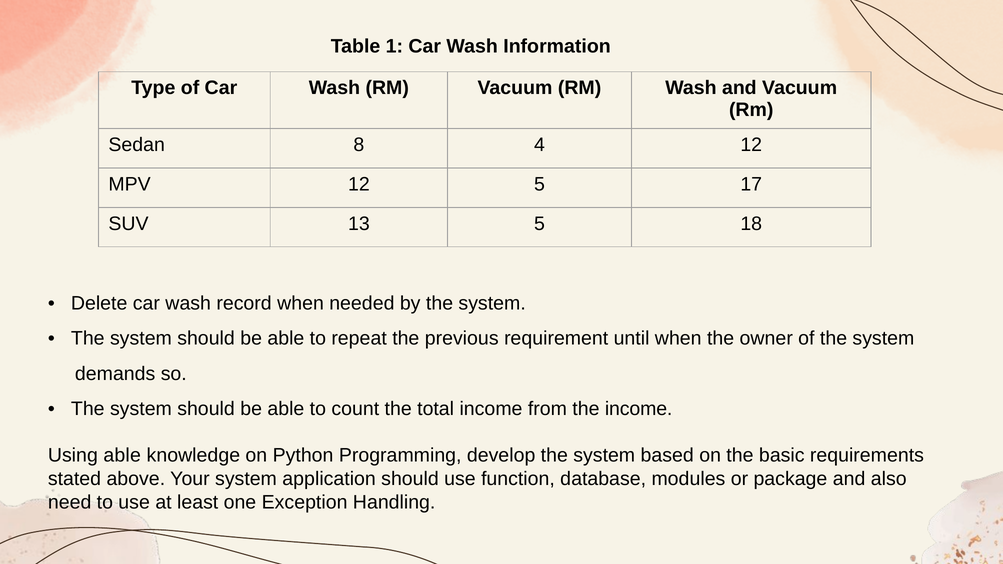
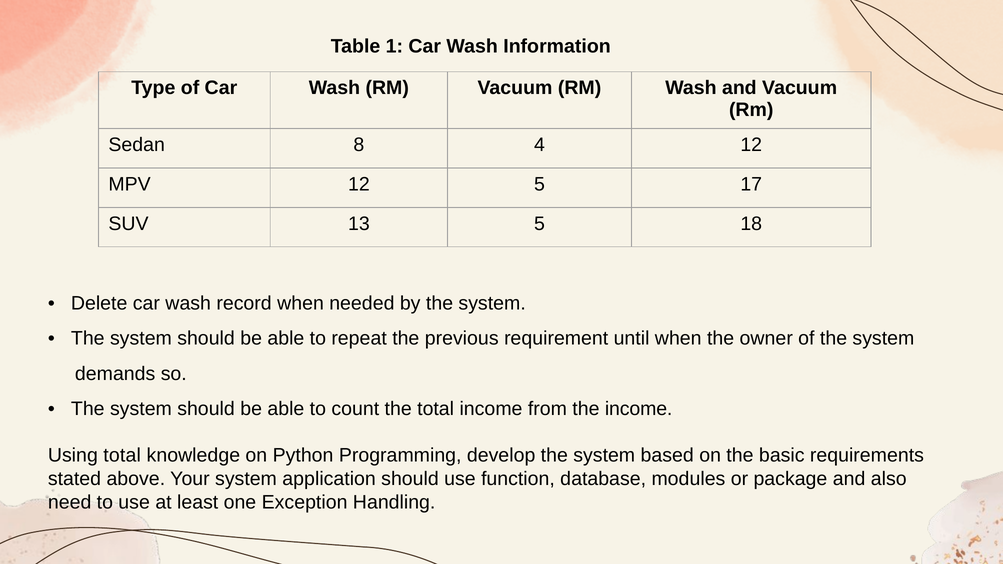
Using able: able -> total (122, 456)
